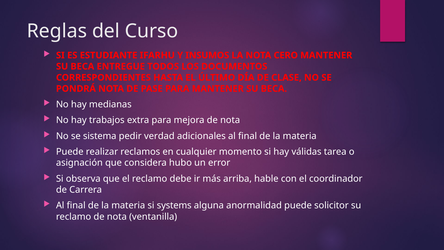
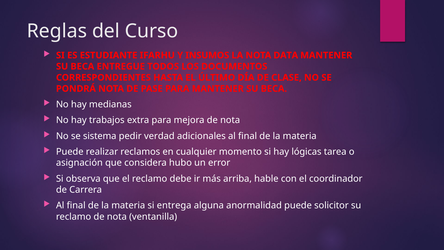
CERO: CERO -> DATA (286, 55)
válidas: válidas -> lógicas (307, 152)
systems: systems -> entrega (174, 205)
